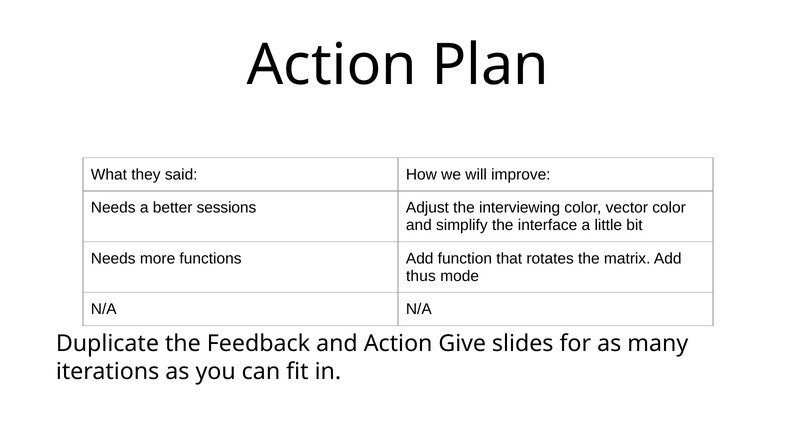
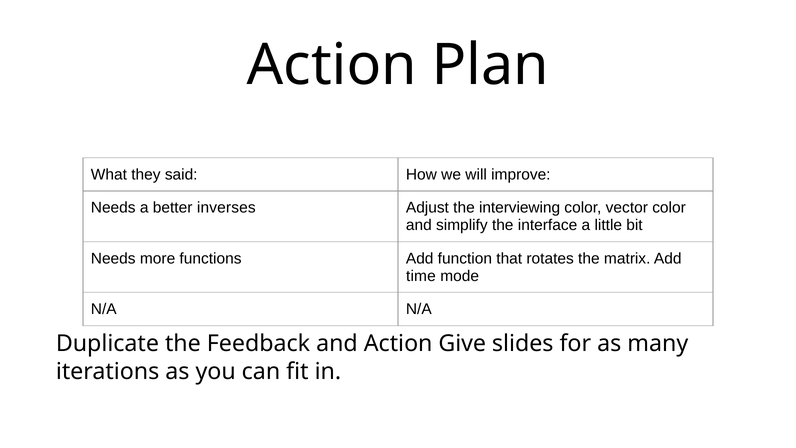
sessions: sessions -> inverses (226, 208)
thus: thus -> time (421, 276)
